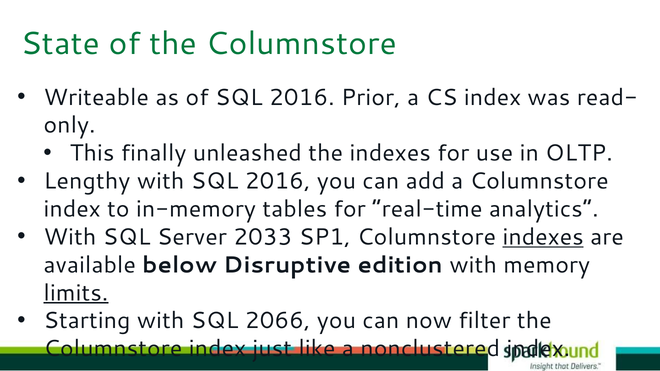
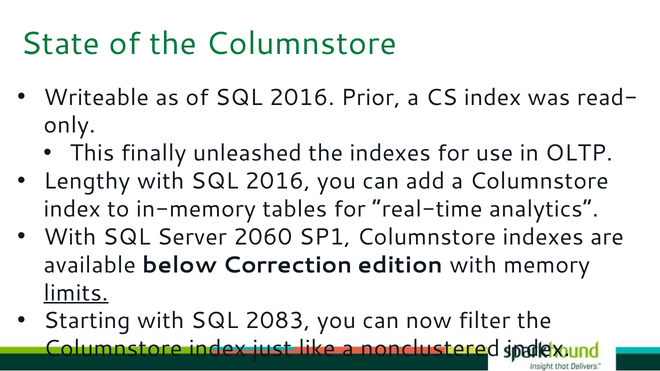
2033: 2033 -> 2060 (263, 237)
indexes underline: present -> none (543, 237)
Disruptive: Disruptive -> Correction (288, 265)
2066: 2066 -> 2083 (278, 321)
